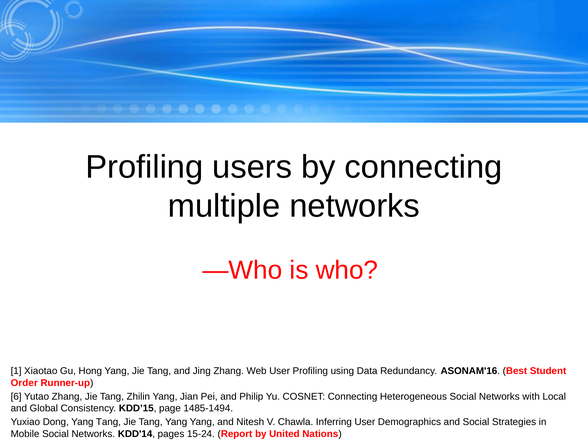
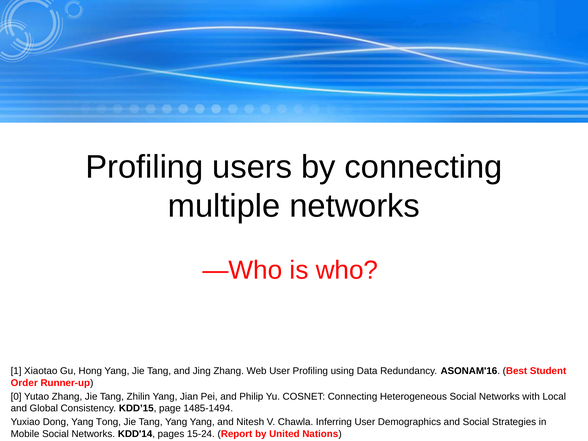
6: 6 -> 0 (16, 397)
Yang Tang: Tang -> Tong (108, 422)
